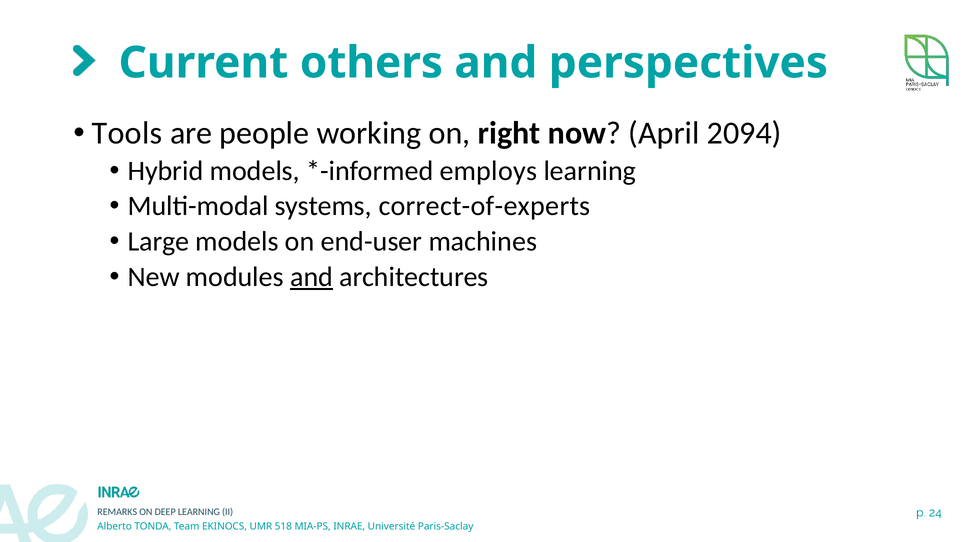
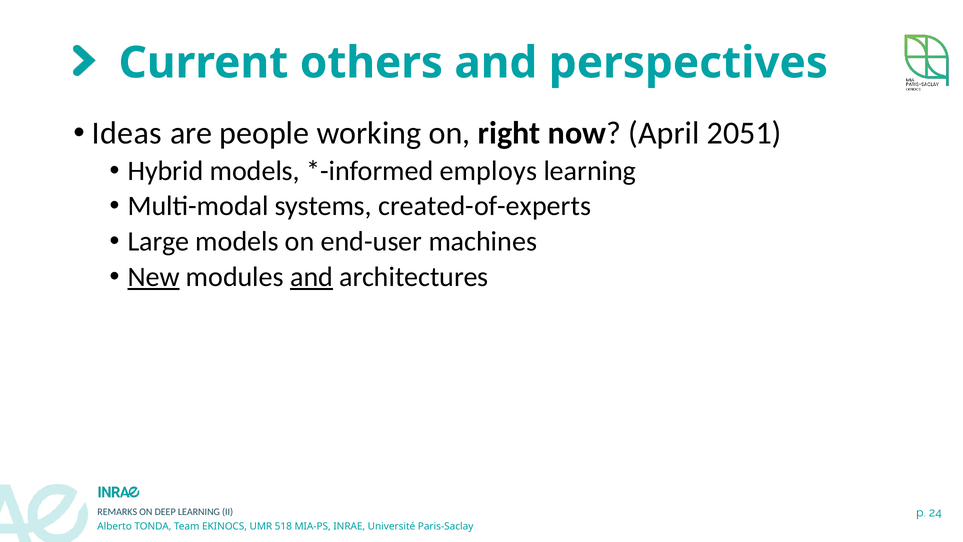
Tools: Tools -> Ideas (127, 133)
2094: 2094 -> 2051 (744, 133)
correct-of-experts: correct-of-experts -> created-of-experts (485, 206)
New underline: none -> present (154, 277)
